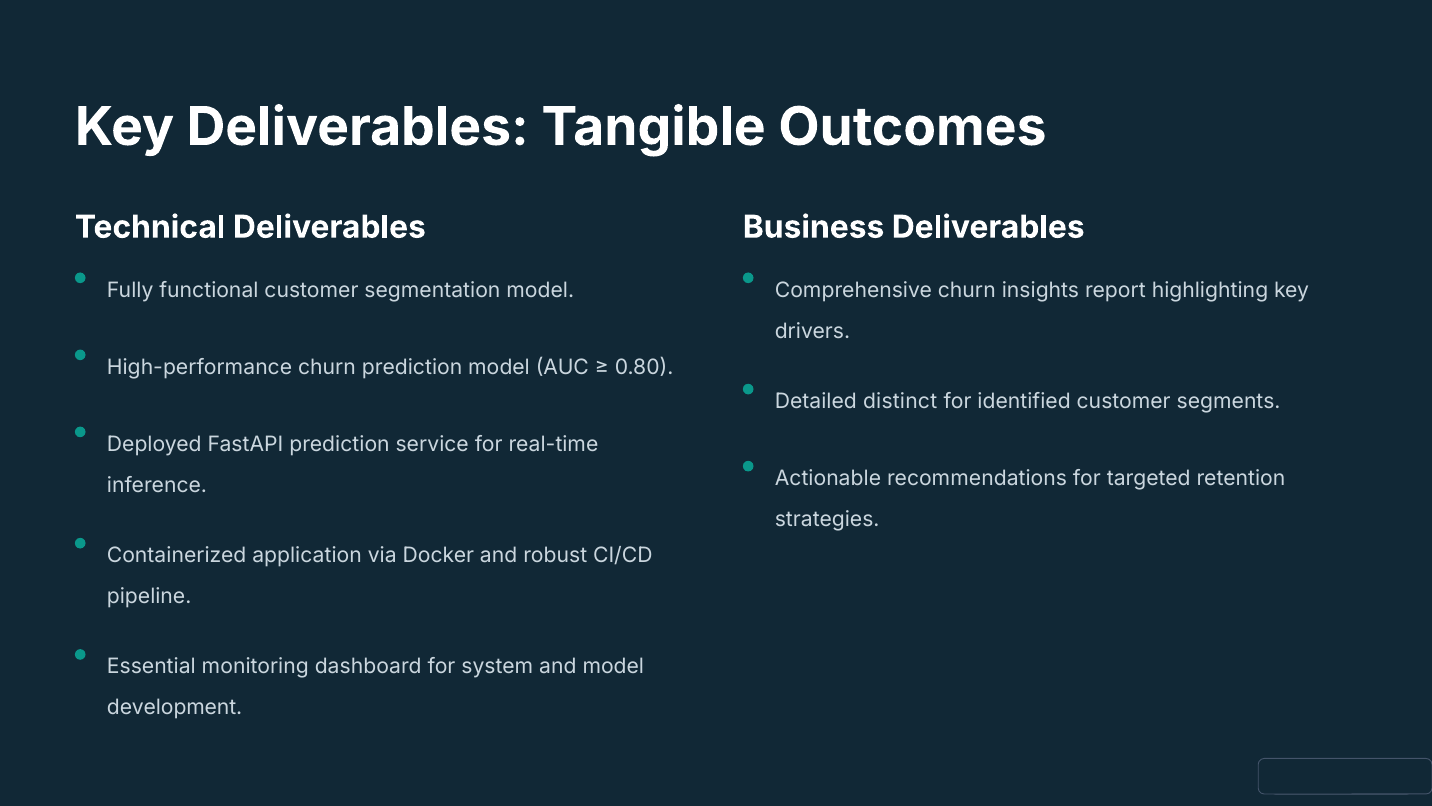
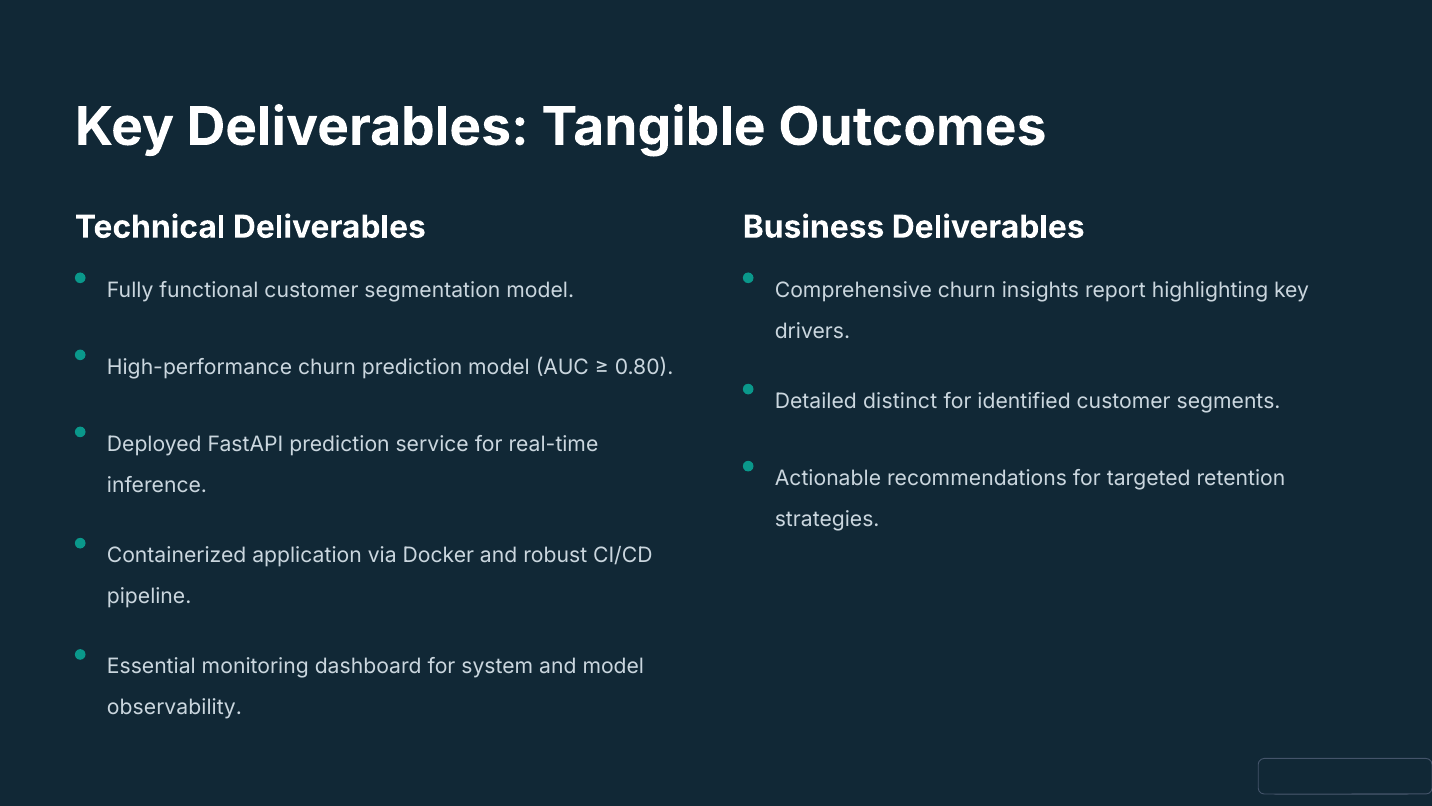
development: development -> observability (174, 707)
